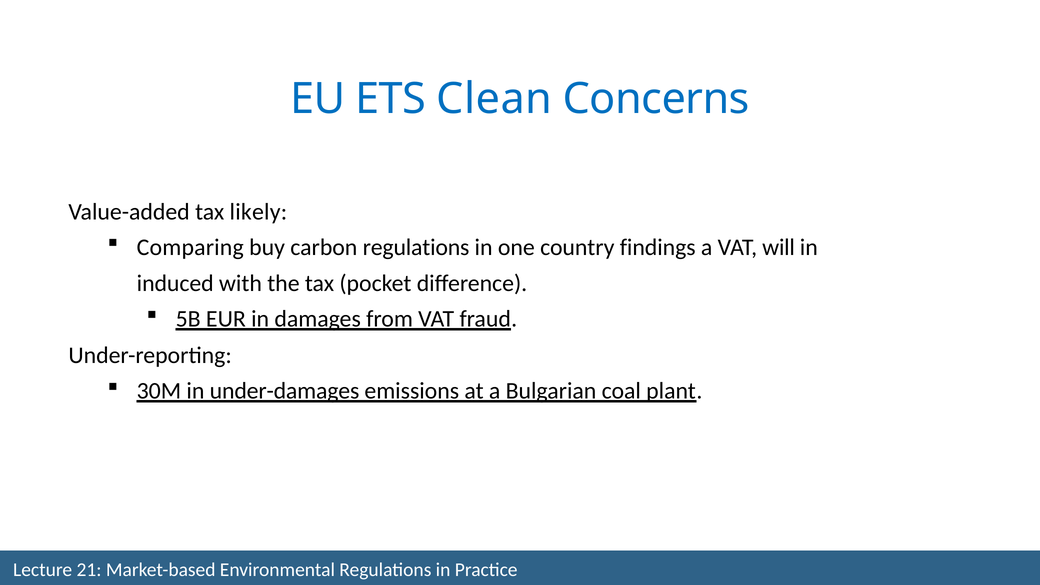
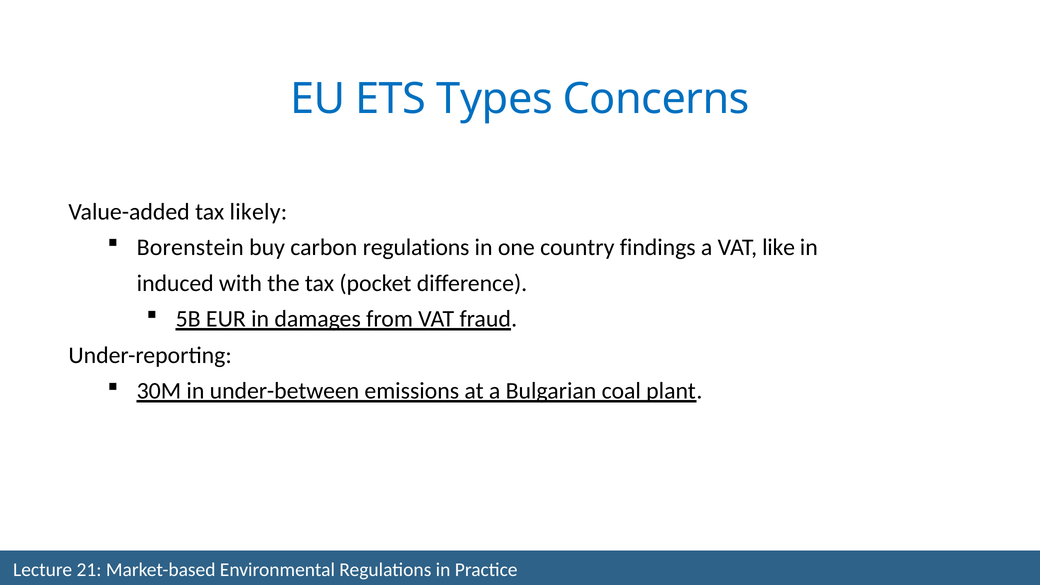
Clean: Clean -> Types (495, 99)
Comparing: Comparing -> Borenstein (190, 247)
will: will -> like (779, 247)
under-damages: under-damages -> under-between (284, 391)
